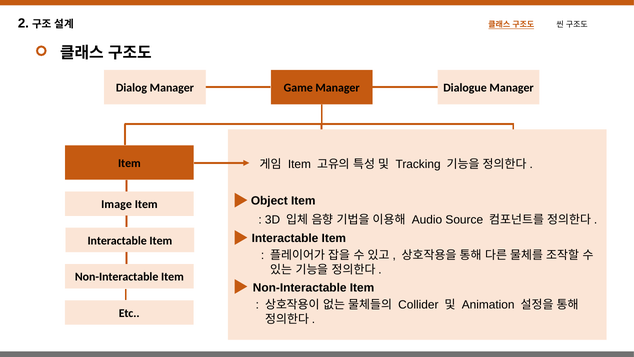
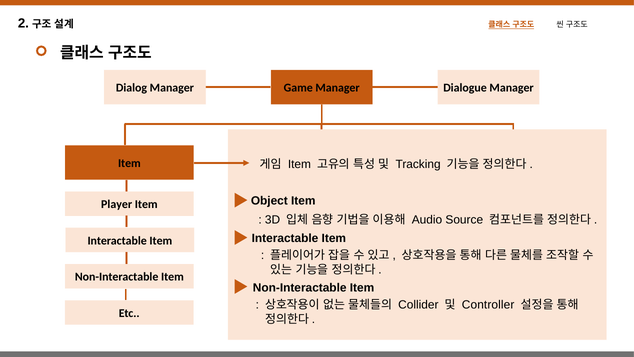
Image: Image -> Player (117, 204)
Animation: Animation -> Controller (488, 305)
